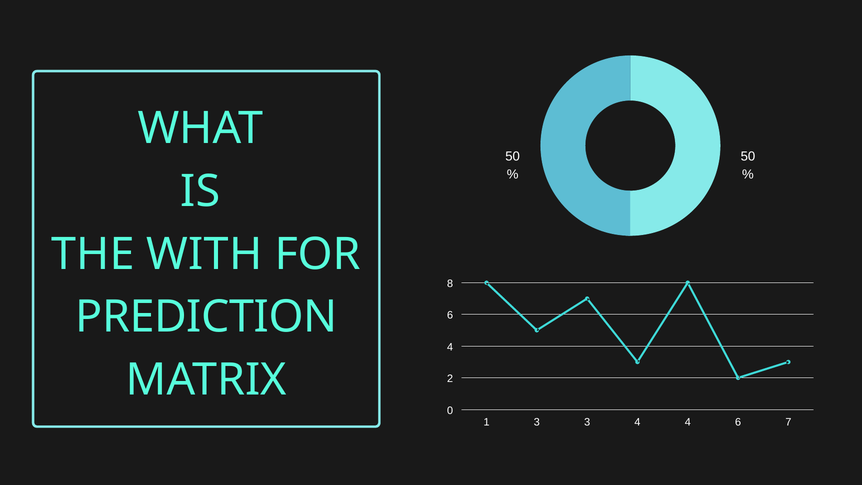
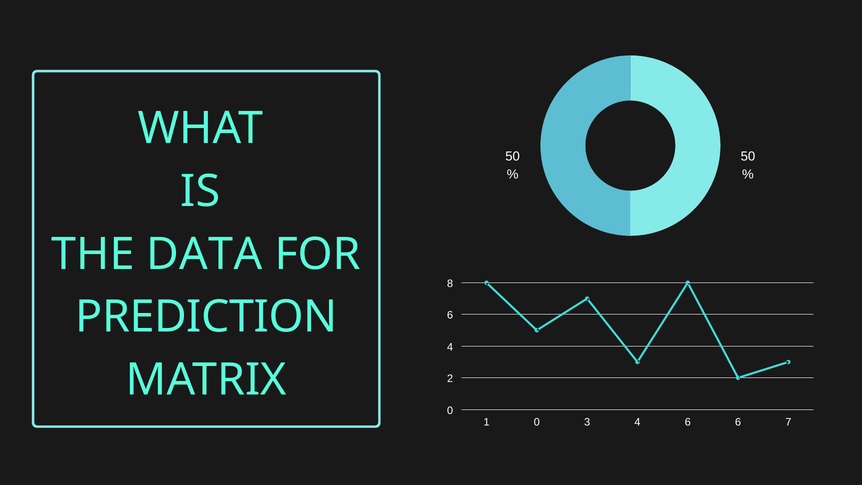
WITH: WITH -> DATA (204, 254)
1 3: 3 -> 0 (537, 422)
4 4: 4 -> 6 (688, 422)
